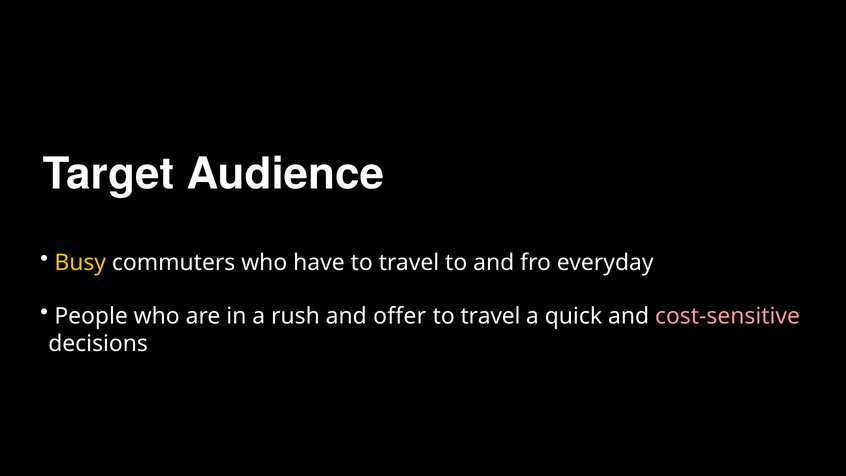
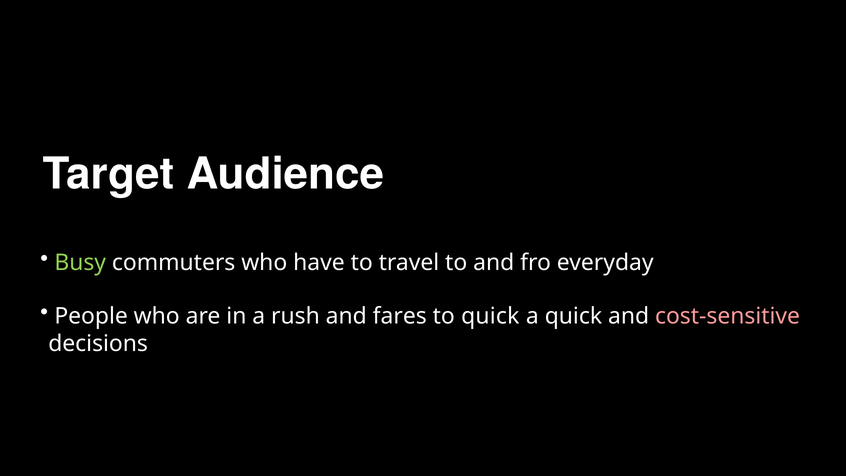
Busy colour: yellow -> light green (80, 262)
offer: offer -> fares (400, 316)
travel: travel -> quick (490, 316)
